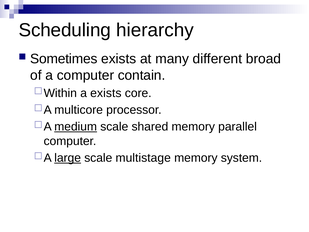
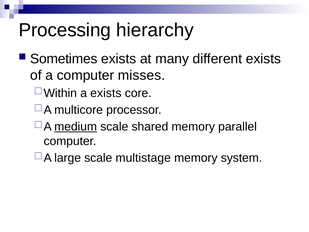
Scheduling: Scheduling -> Processing (65, 30)
different broad: broad -> exists (263, 59)
contain: contain -> misses (142, 75)
large underline: present -> none (68, 158)
